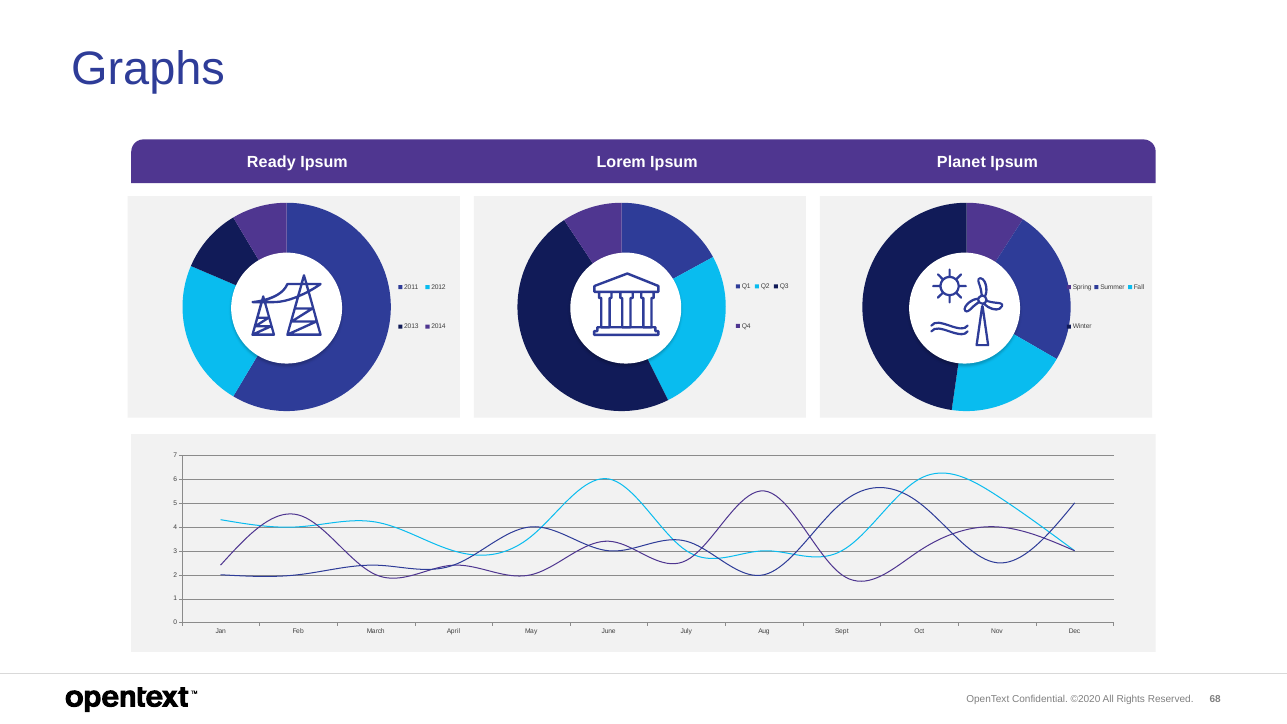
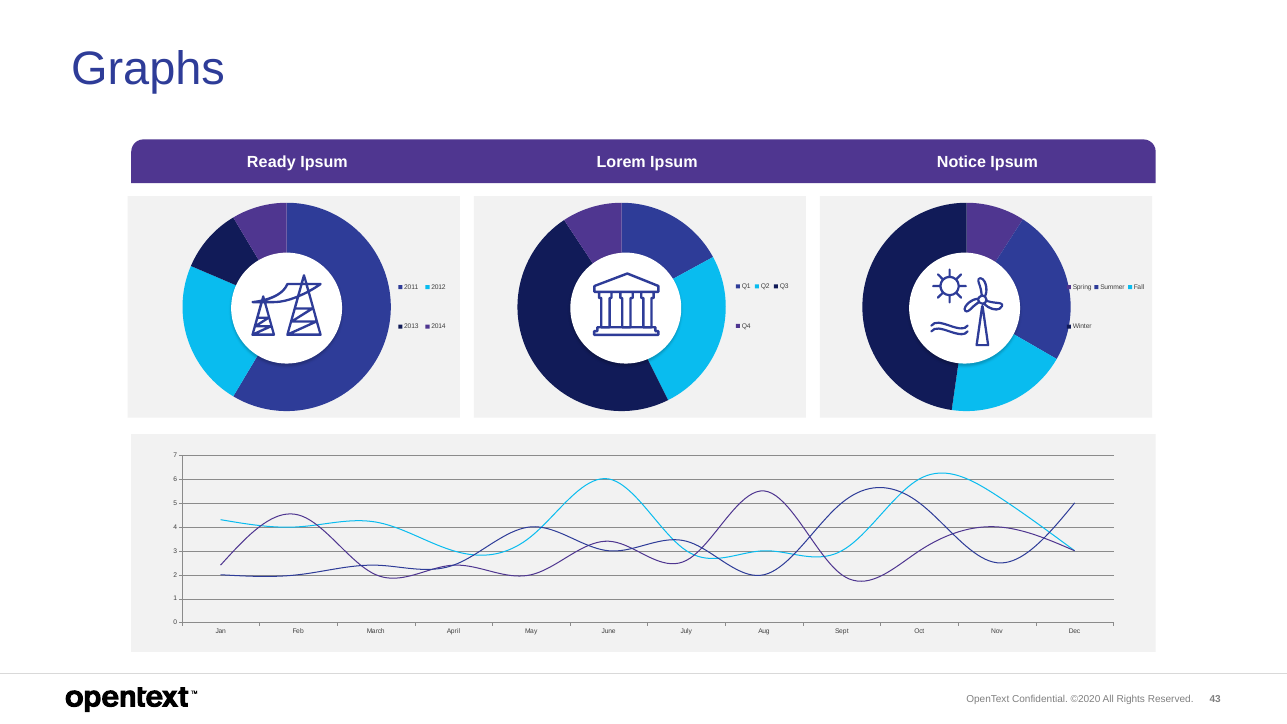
Planet: Planet -> Notice (961, 162)
68: 68 -> 43 (1215, 699)
